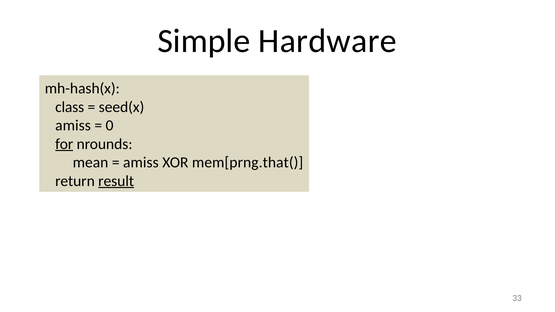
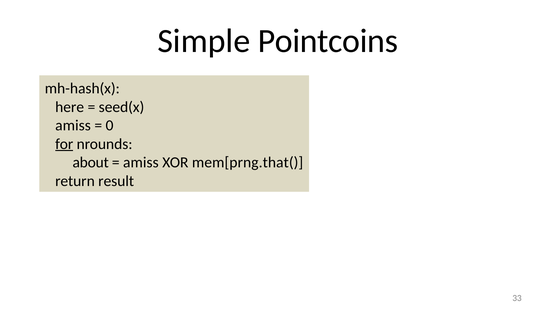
Hardware: Hardware -> Pointcoins (328, 41)
class: class -> here (70, 107)
mean: mean -> about (91, 163)
result underline: present -> none (116, 181)
